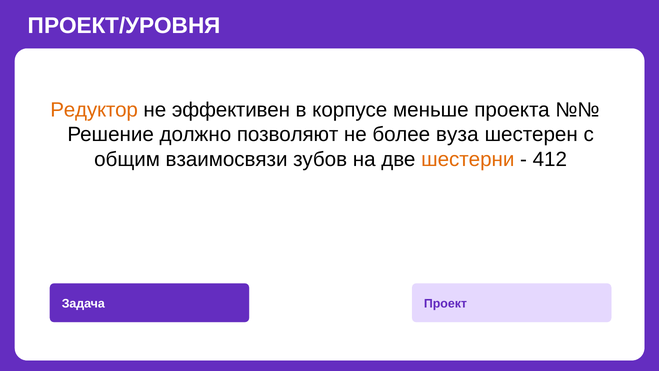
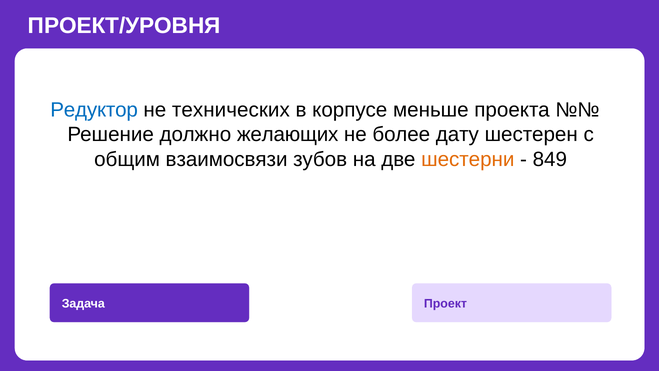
Редуктор colour: orange -> blue (94, 110)
эффективен: эффективен -> технических (231, 110)
позволяют: позволяют -> желающих (288, 134)
вуза: вуза -> дату (457, 134)
412: 412 -> 849 (550, 159)
